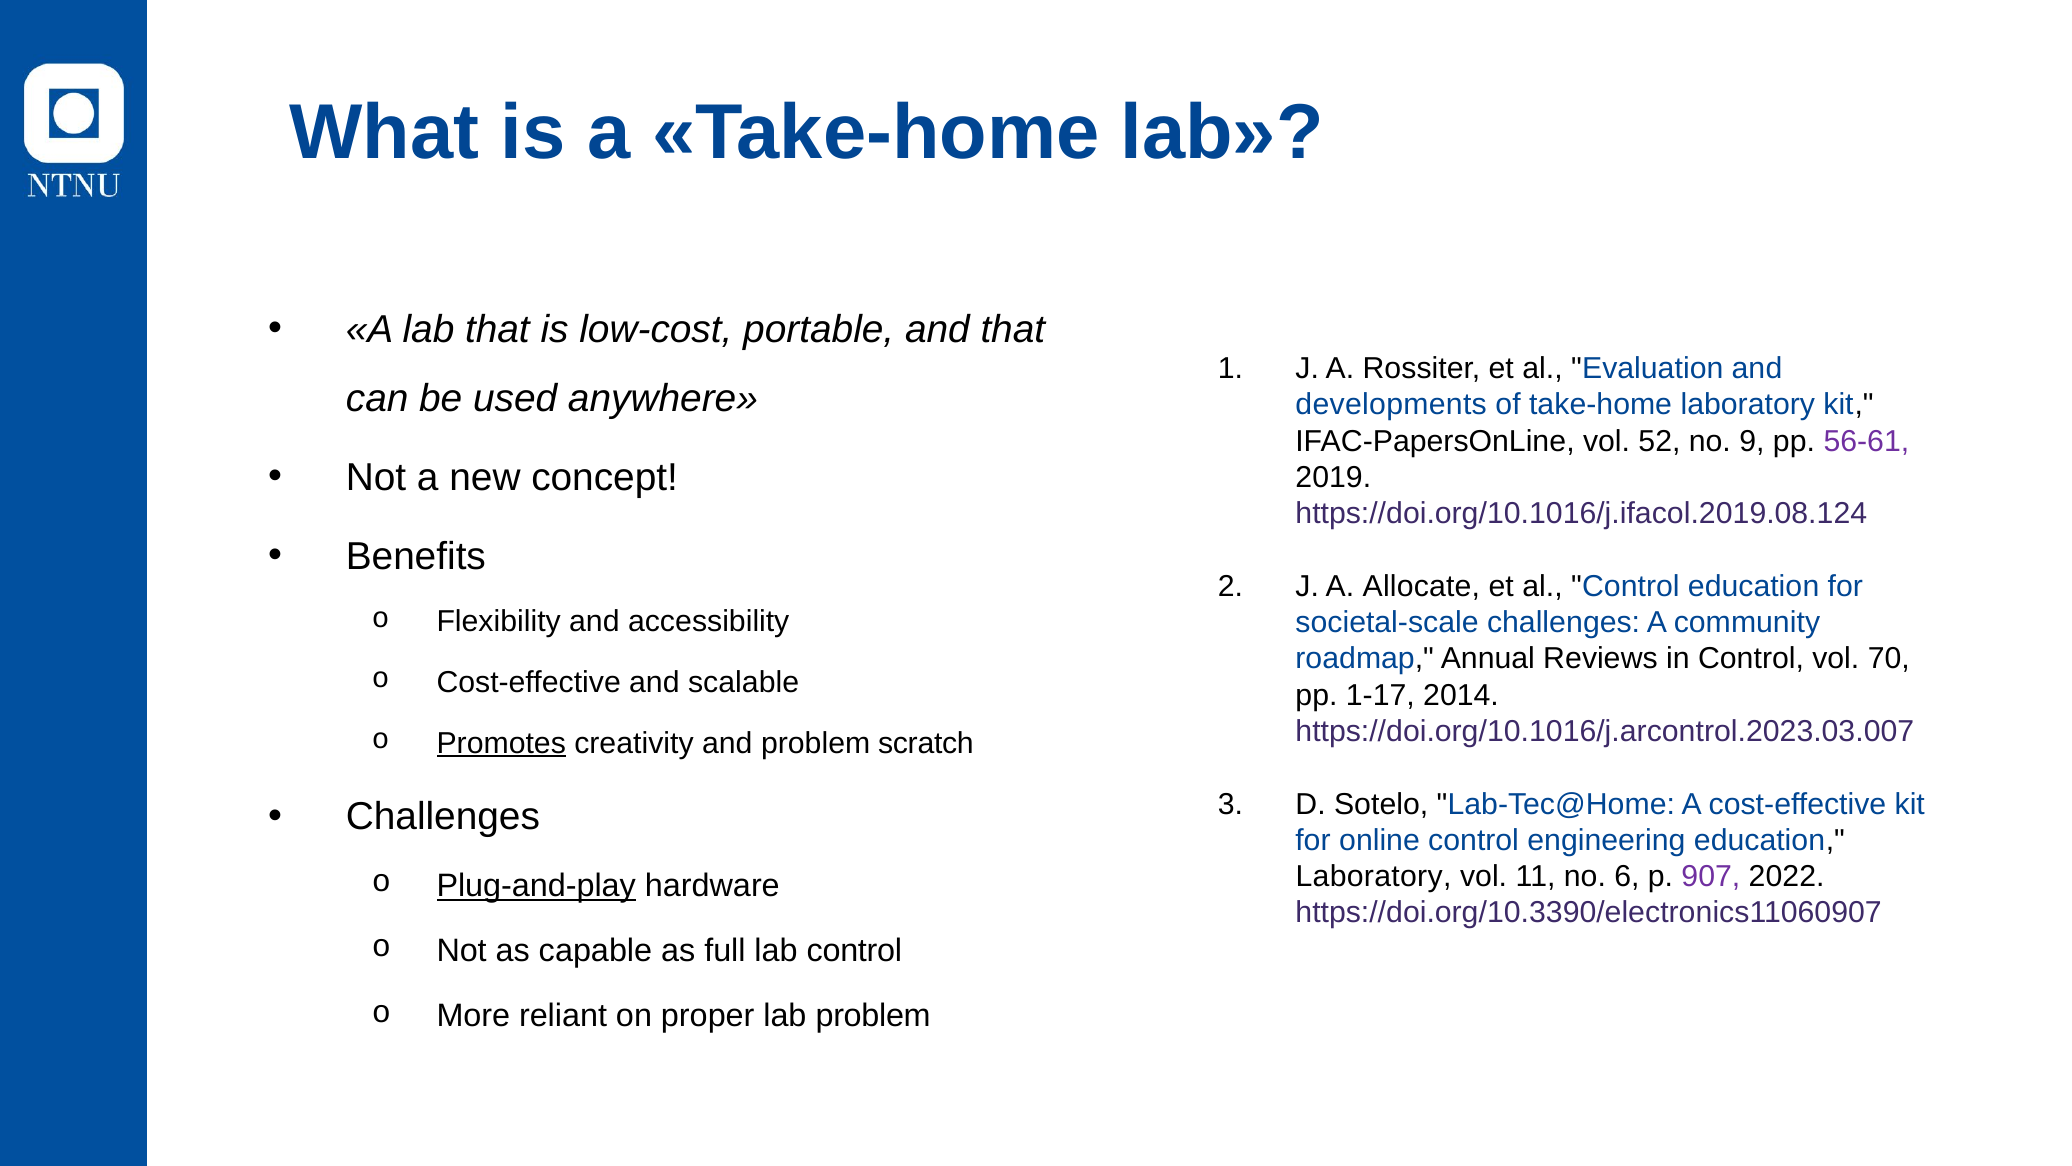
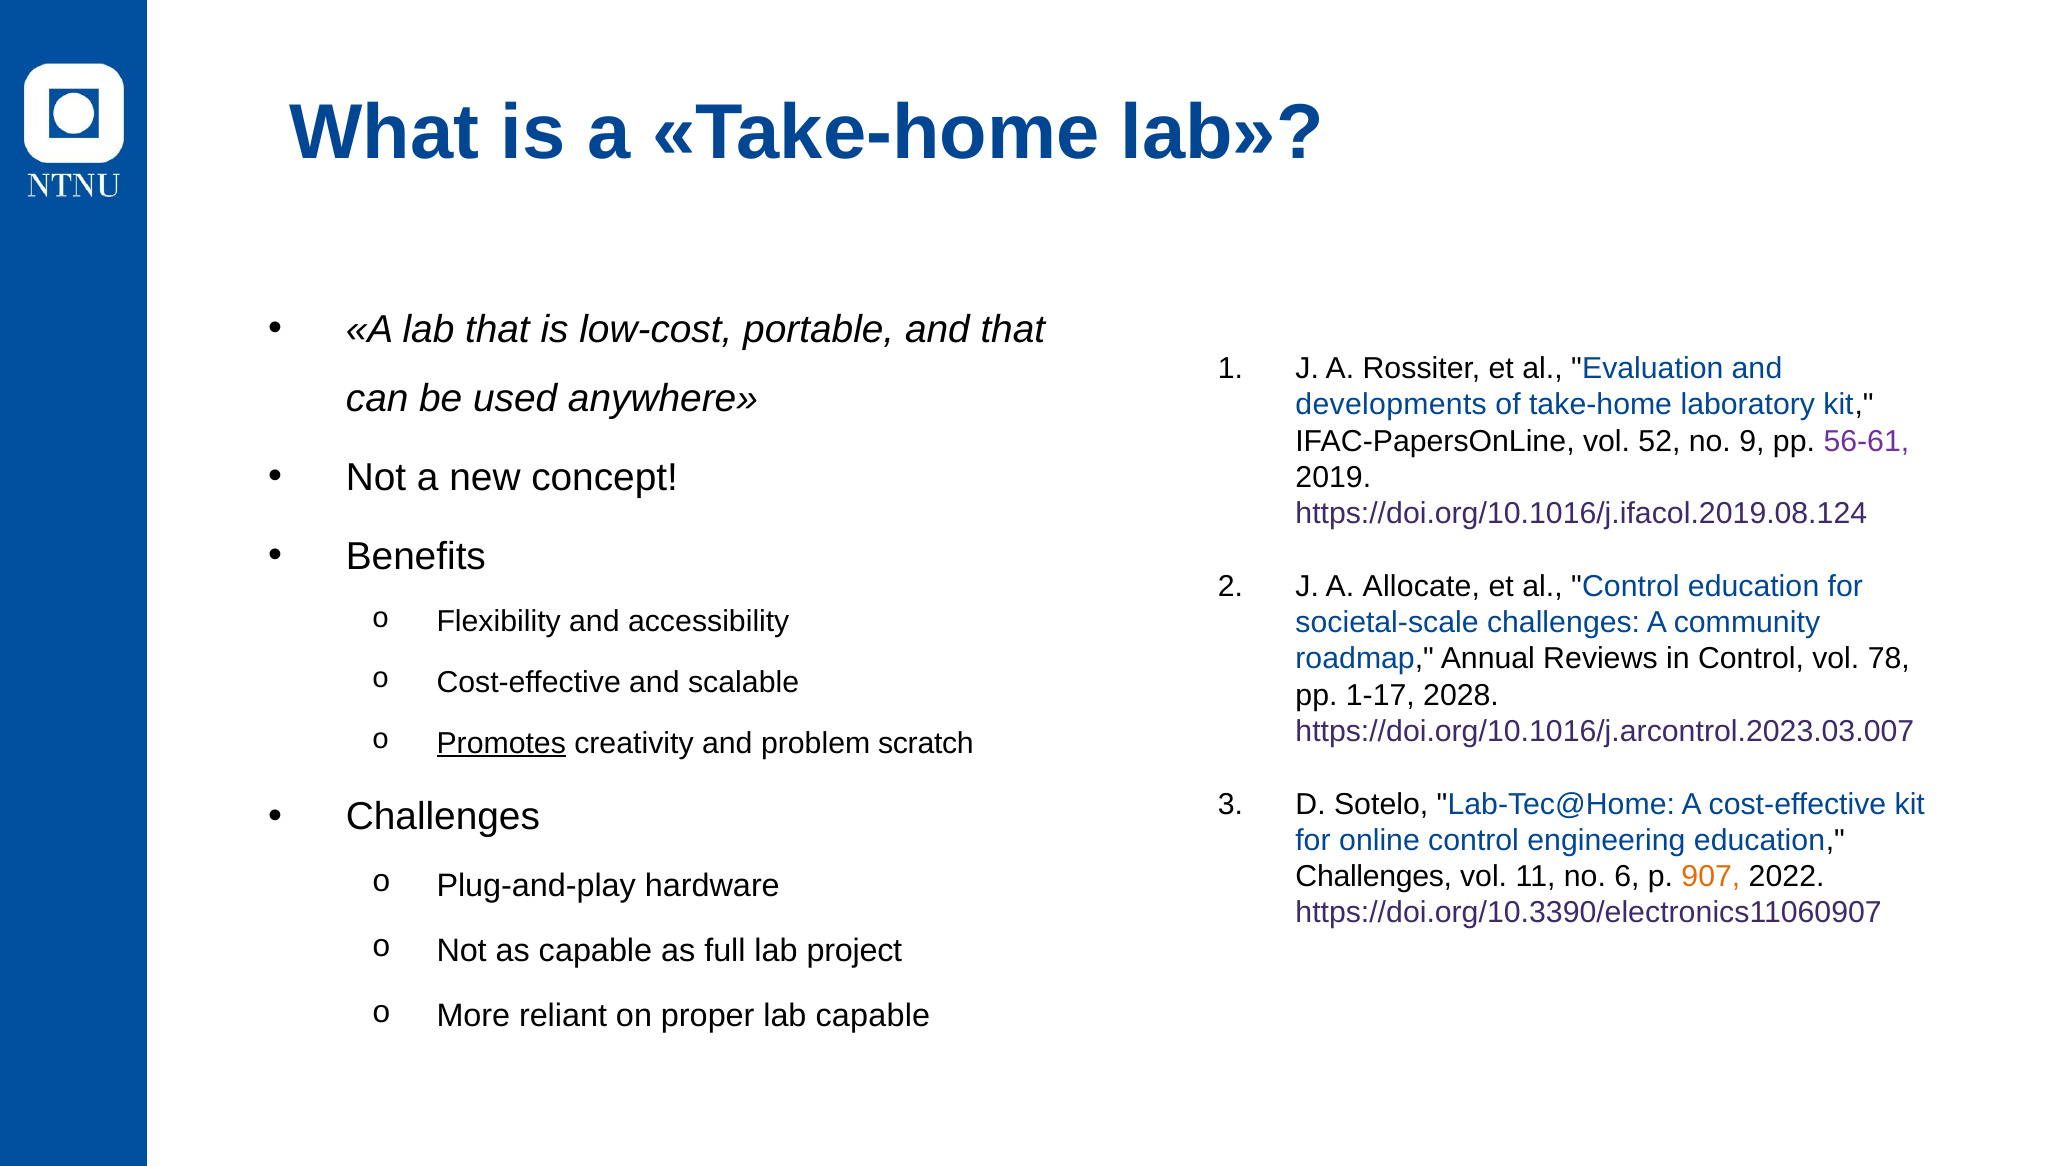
70: 70 -> 78 (1889, 659)
2014: 2014 -> 2028 (1461, 695)
Laboratory: Laboratory -> Challenges (1374, 876)
907 colour: purple -> orange (1711, 876)
Plug-and-play underline: present -> none (536, 885)
lab control: control -> project (854, 950)
lab problem: problem -> capable (873, 1016)
